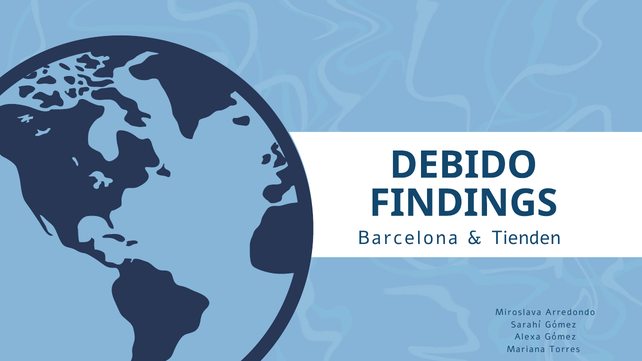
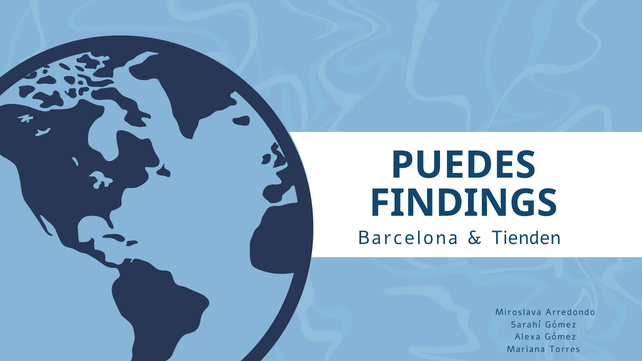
DEBIDO: DEBIDO -> PUEDES (463, 165)
